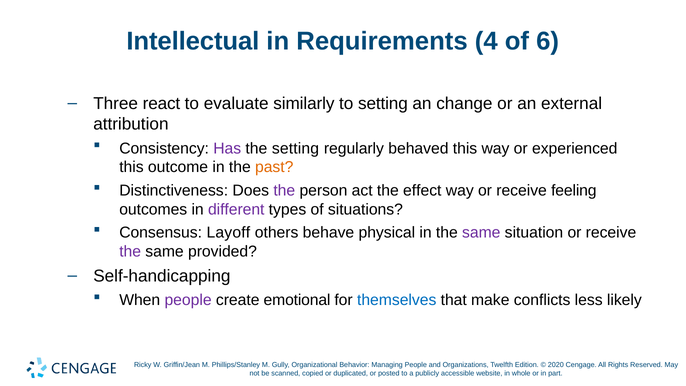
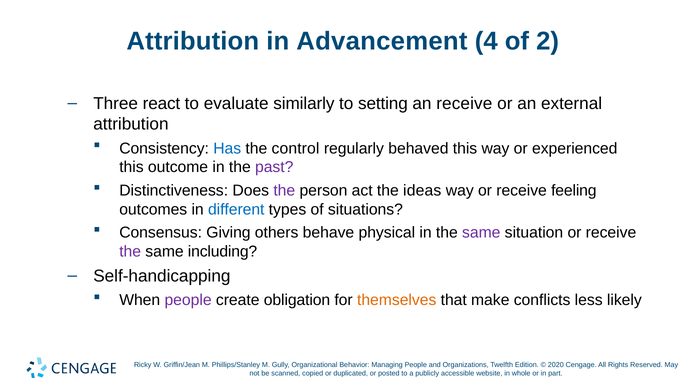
Intellectual: Intellectual -> Attribution (193, 41)
Requirements: Requirements -> Advancement (382, 41)
6: 6 -> 2 (548, 41)
an change: change -> receive (464, 104)
Has colour: purple -> blue (227, 148)
the setting: setting -> control (296, 148)
past colour: orange -> purple (274, 167)
effect: effect -> ideas (422, 191)
different colour: purple -> blue (236, 209)
Layoff: Layoff -> Giving (228, 233)
provided: provided -> including (223, 252)
emotional: emotional -> obligation (297, 300)
themselves colour: blue -> orange (397, 300)
